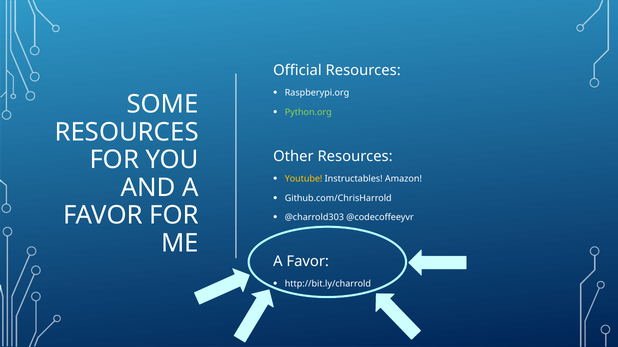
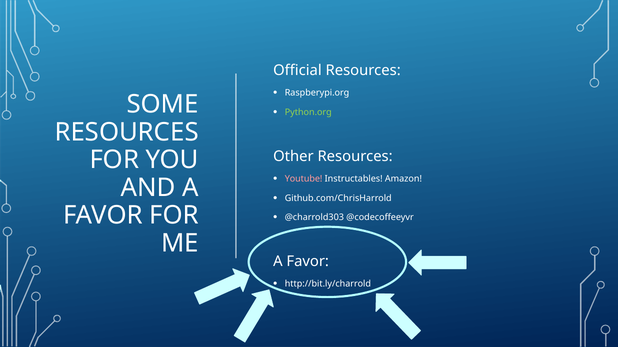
Youtube colour: yellow -> pink (304, 179)
